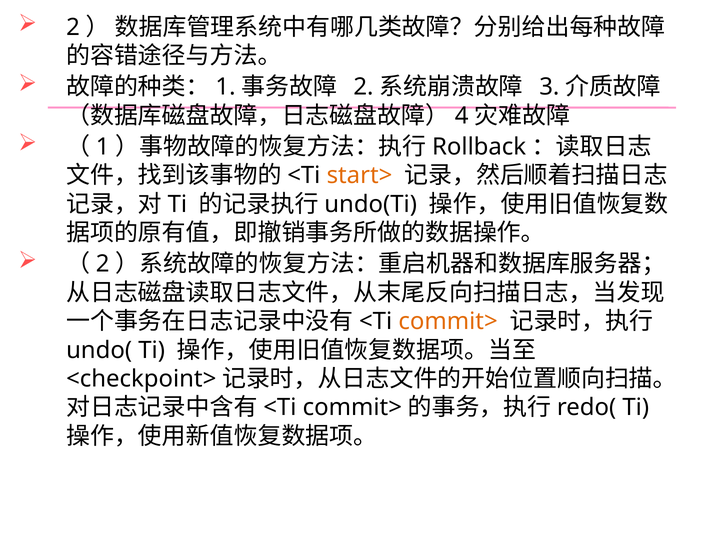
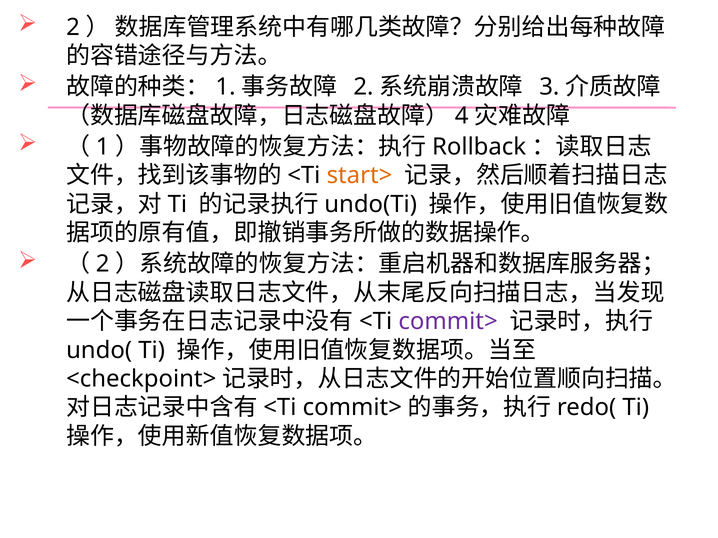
commit> colour: orange -> purple (448, 322)
